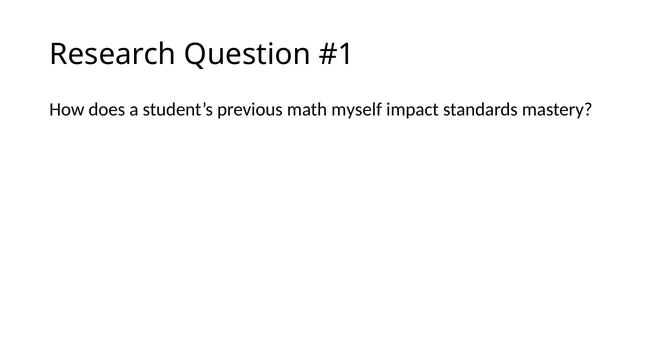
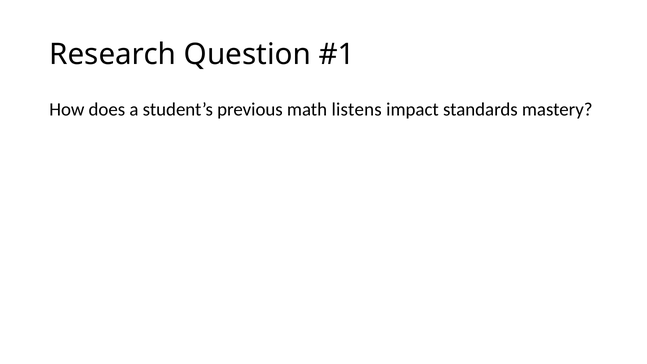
myself: myself -> listens (357, 109)
